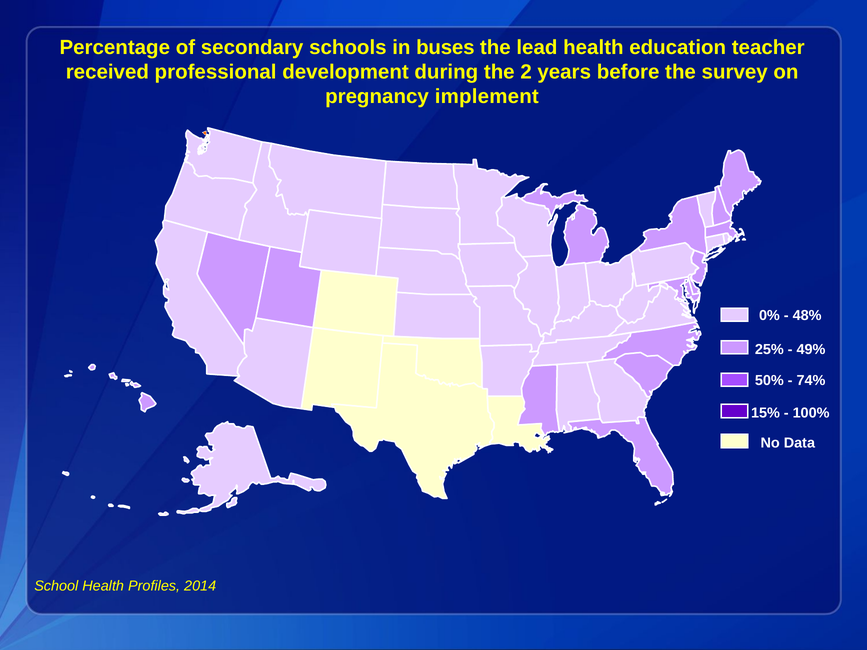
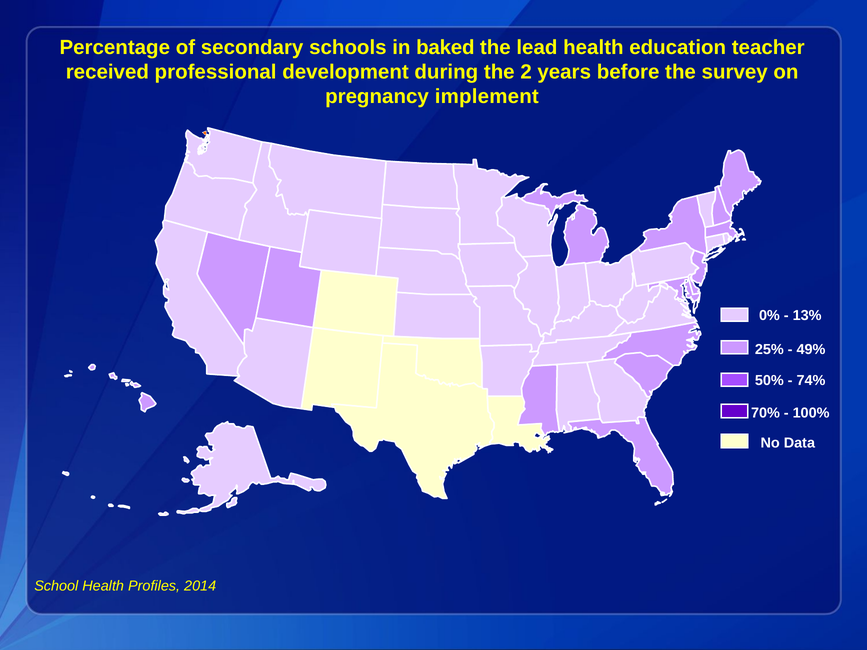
buses: buses -> baked (445, 47)
48%: 48% -> 13% (807, 316)
15%: 15% -> 70% (765, 413)
